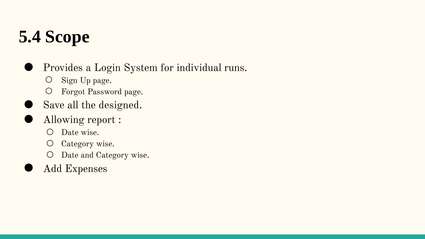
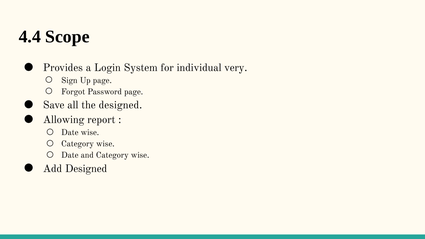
5.4: 5.4 -> 4.4 (30, 37)
runs: runs -> very (236, 68)
Add Expenses: Expenses -> Designed (86, 169)
